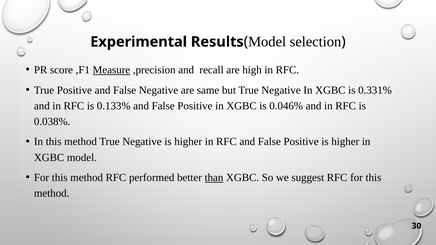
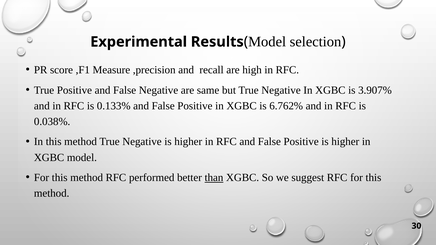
Measure underline: present -> none (111, 70)
0.331%: 0.331% -> 3.907% (375, 90)
0.046%: 0.046% -> 6.762% (286, 106)
